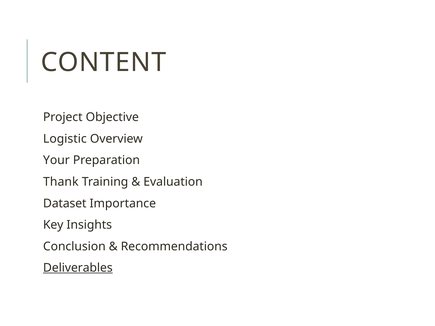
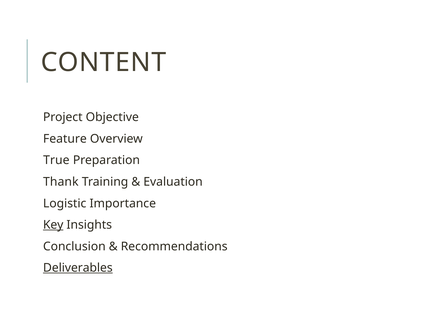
Logistic: Logistic -> Feature (65, 139)
Your: Your -> True (56, 160)
Dataset: Dataset -> Logistic (65, 204)
Key underline: none -> present (53, 225)
